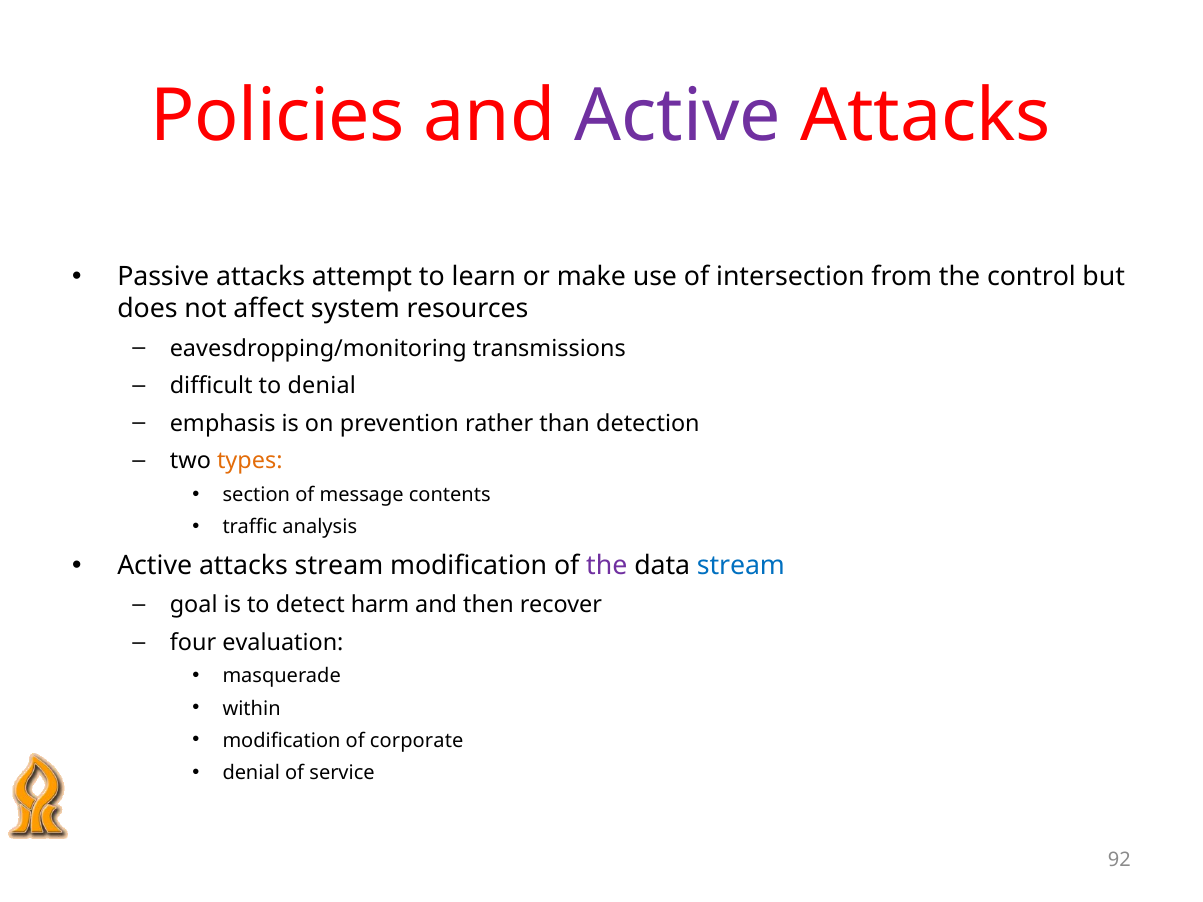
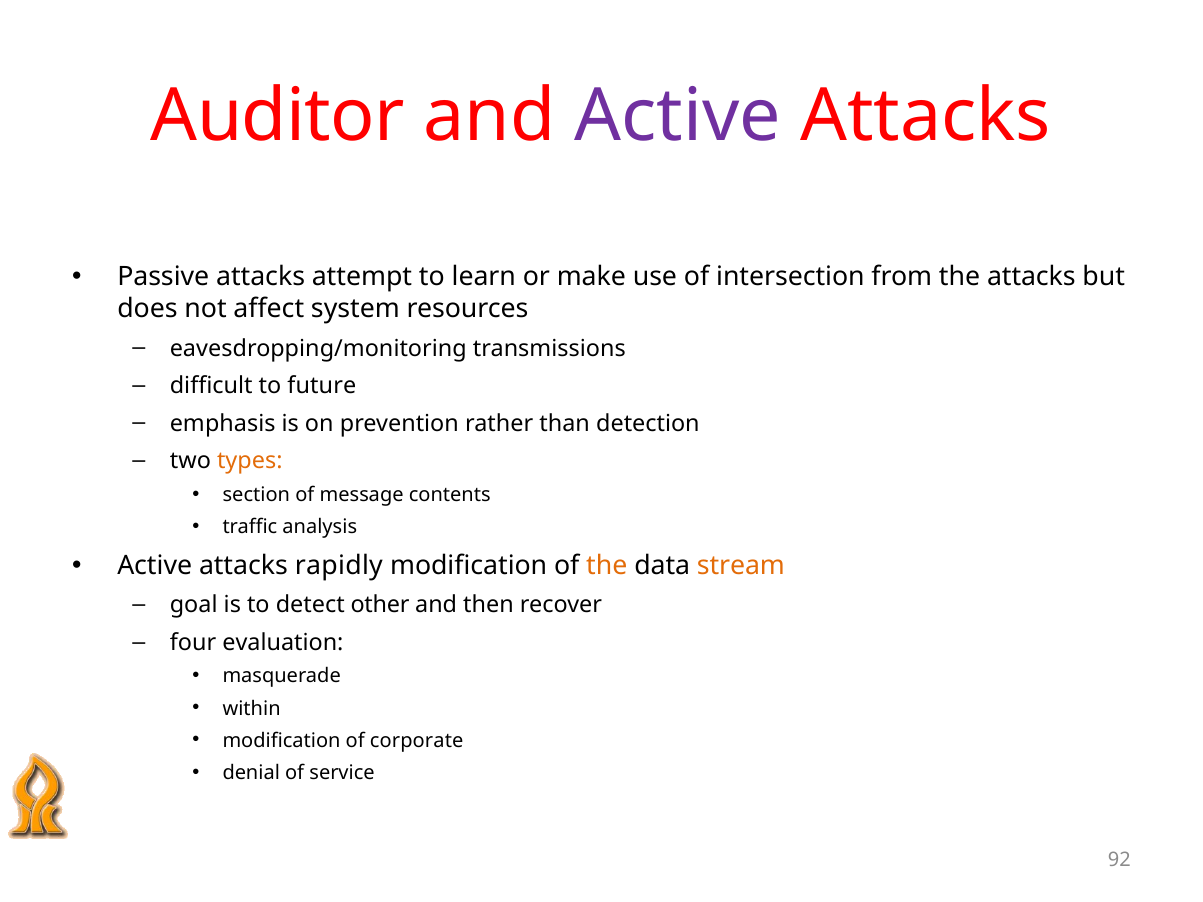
Policies: Policies -> Auditor (278, 116)
the control: control -> attacks (1031, 277)
to denial: denial -> future (322, 386)
attacks stream: stream -> rapidly (339, 566)
the colour: purple -> orange (607, 566)
stream colour: blue -> orange (741, 566)
harm: harm -> other (380, 605)
